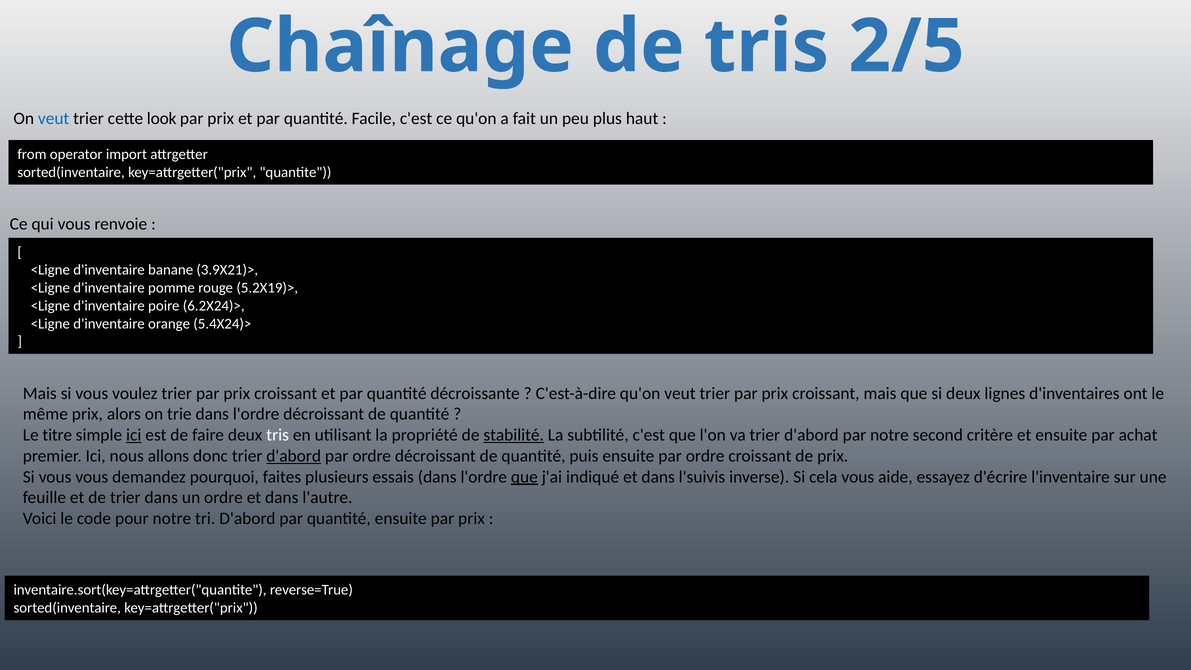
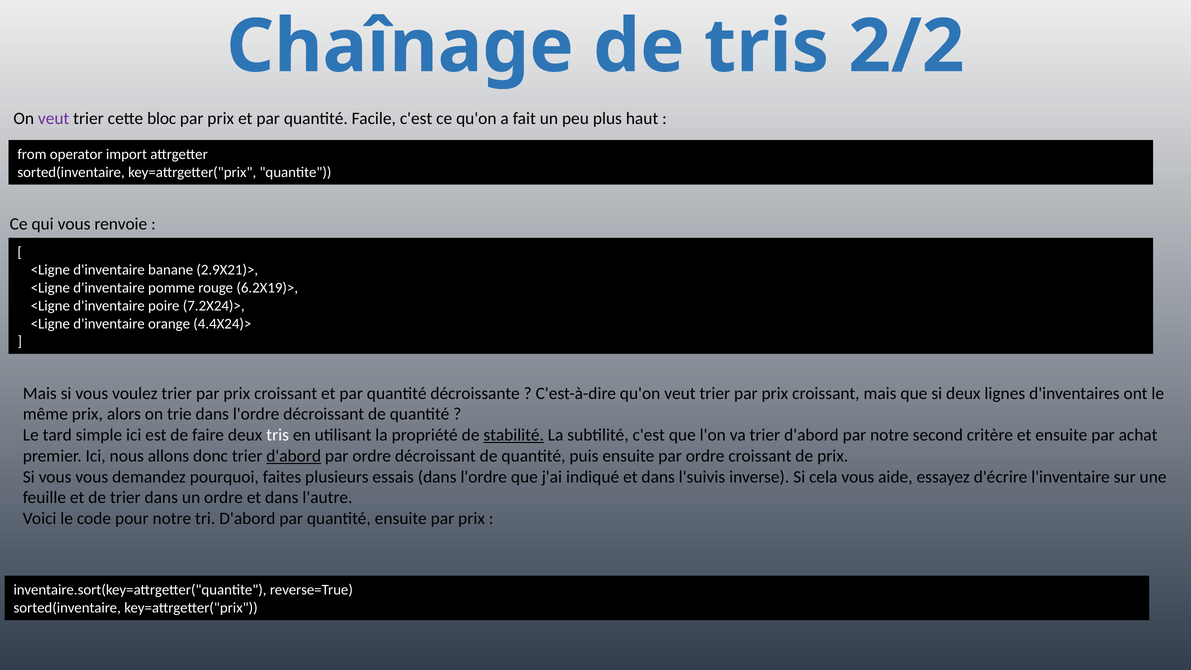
2/5: 2/5 -> 2/2 (906, 47)
veut colour: blue -> purple (54, 118)
look: look -> bloc (162, 118)
3.9X21)>: 3.9X21)> -> 2.9X21)> (227, 270)
5.2X19)>: 5.2X19)> -> 6.2X19)> (267, 288)
6.2X24)>: 6.2X24)> -> 7.2X24)> (214, 306)
5.4X24)>: 5.4X24)> -> 4.4X24)> (222, 324)
titre: titre -> tard (57, 435)
ici underline: present -> none (134, 435)
que underline: present -> none (524, 477)
